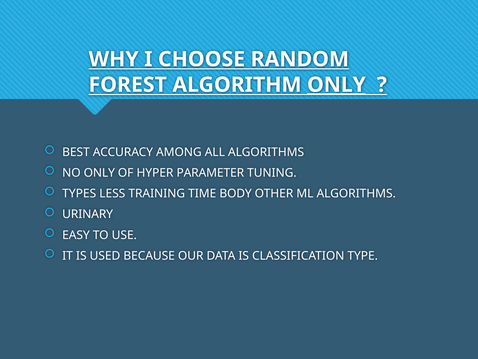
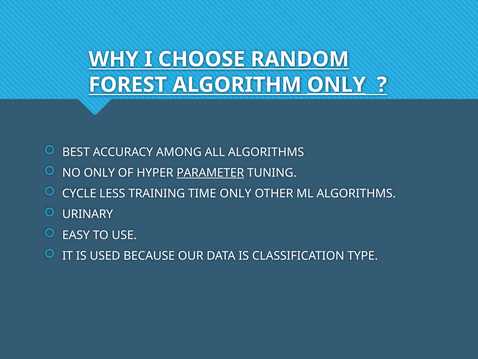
PARAMETER underline: none -> present (210, 173)
TYPES: TYPES -> CYCLE (79, 193)
TIME BODY: BODY -> ONLY (235, 193)
